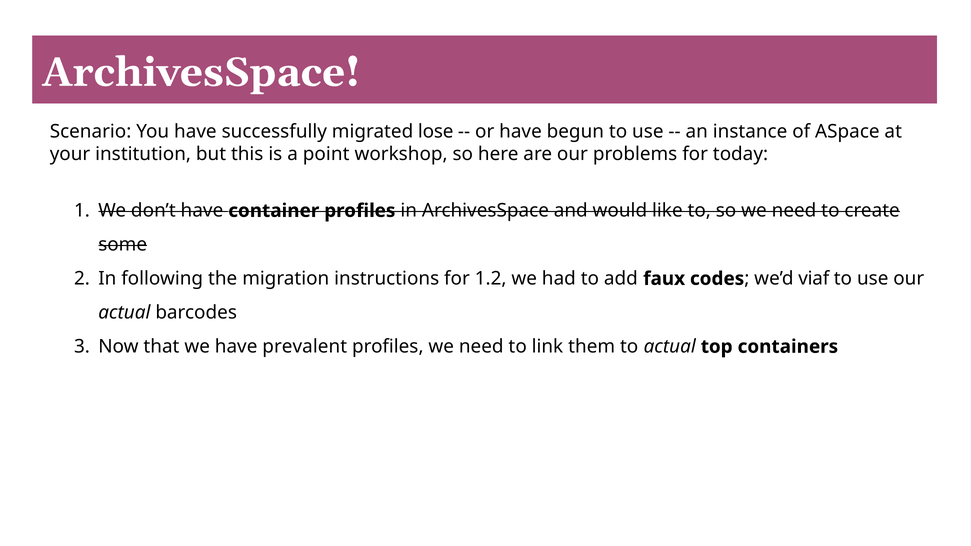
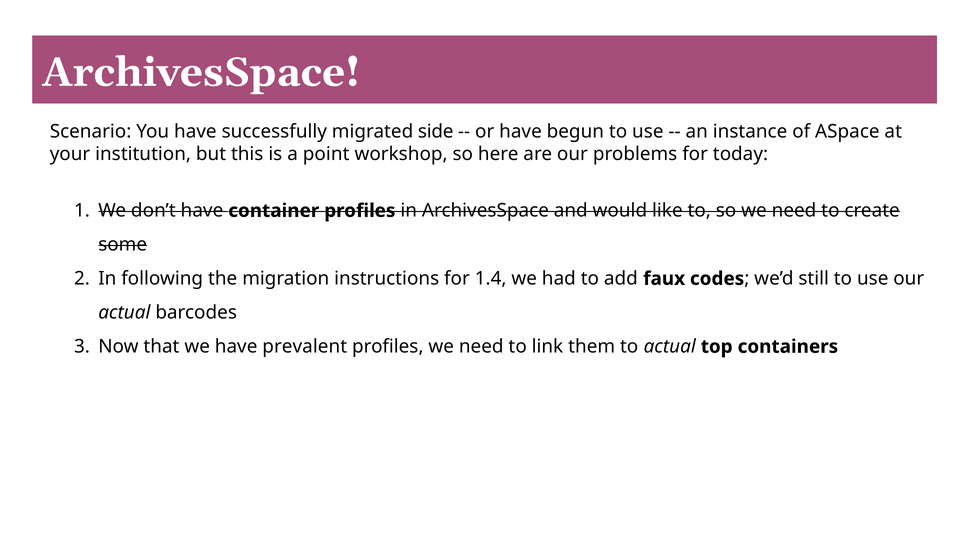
lose: lose -> side (436, 131)
1.2: 1.2 -> 1.4 (491, 279)
viaf: viaf -> still (814, 279)
